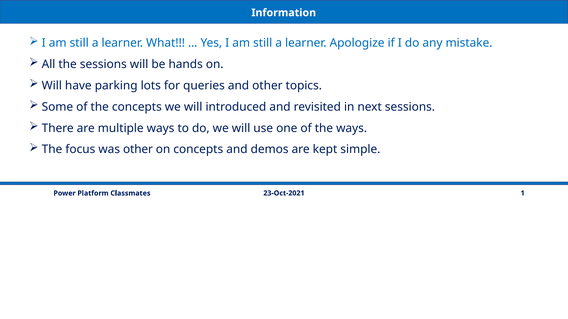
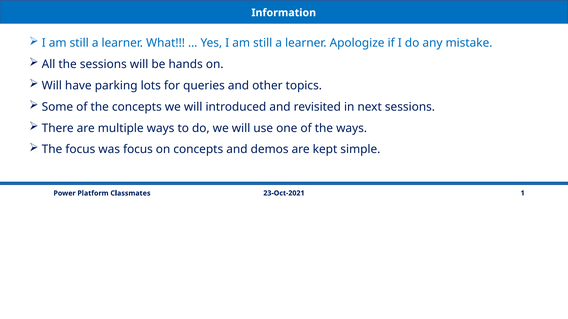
was other: other -> focus (138, 150)
